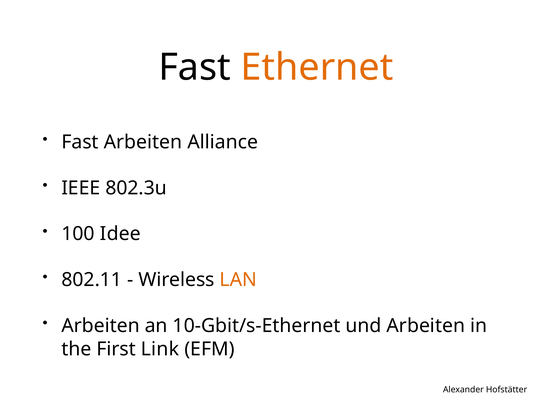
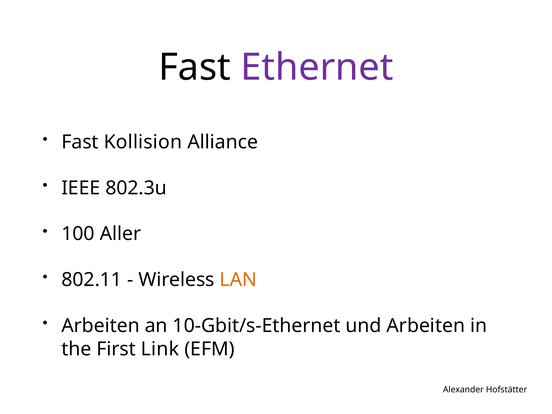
Ethernet colour: orange -> purple (317, 67)
Fast Arbeiten: Arbeiten -> Kollision (143, 142)
Idee: Idee -> Aller (120, 234)
